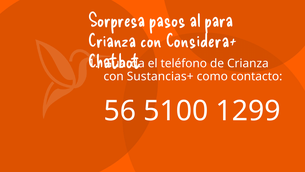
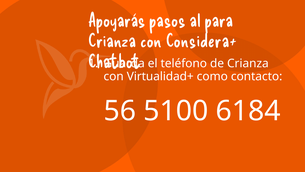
Sorpresa: Sorpresa -> Apoyarás (117, 20)
Sustancias+: Sustancias+ -> Virtualidad+ (160, 76)
1299: 1299 -> 6184 (248, 111)
